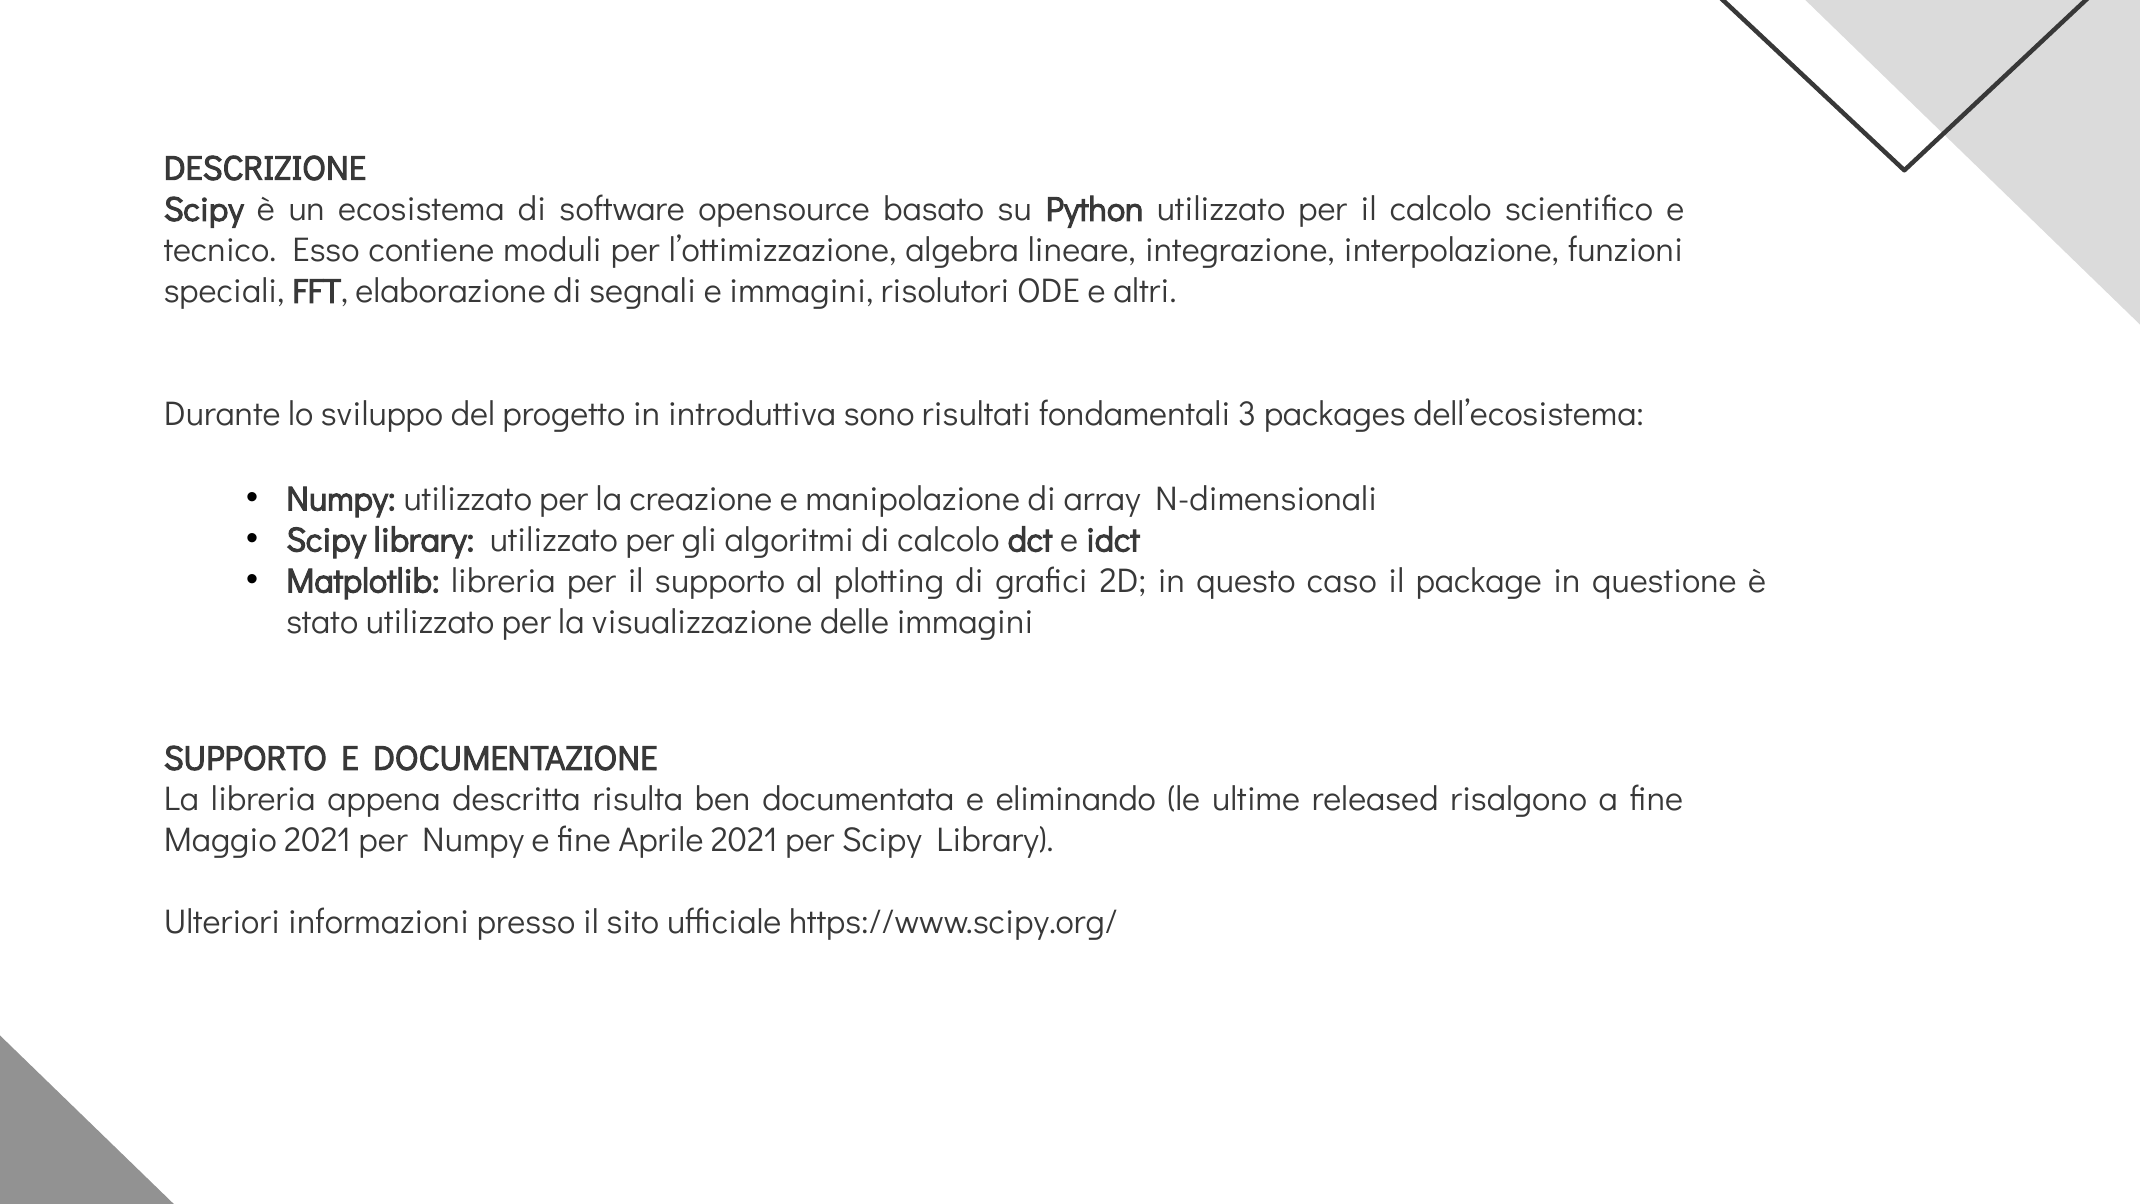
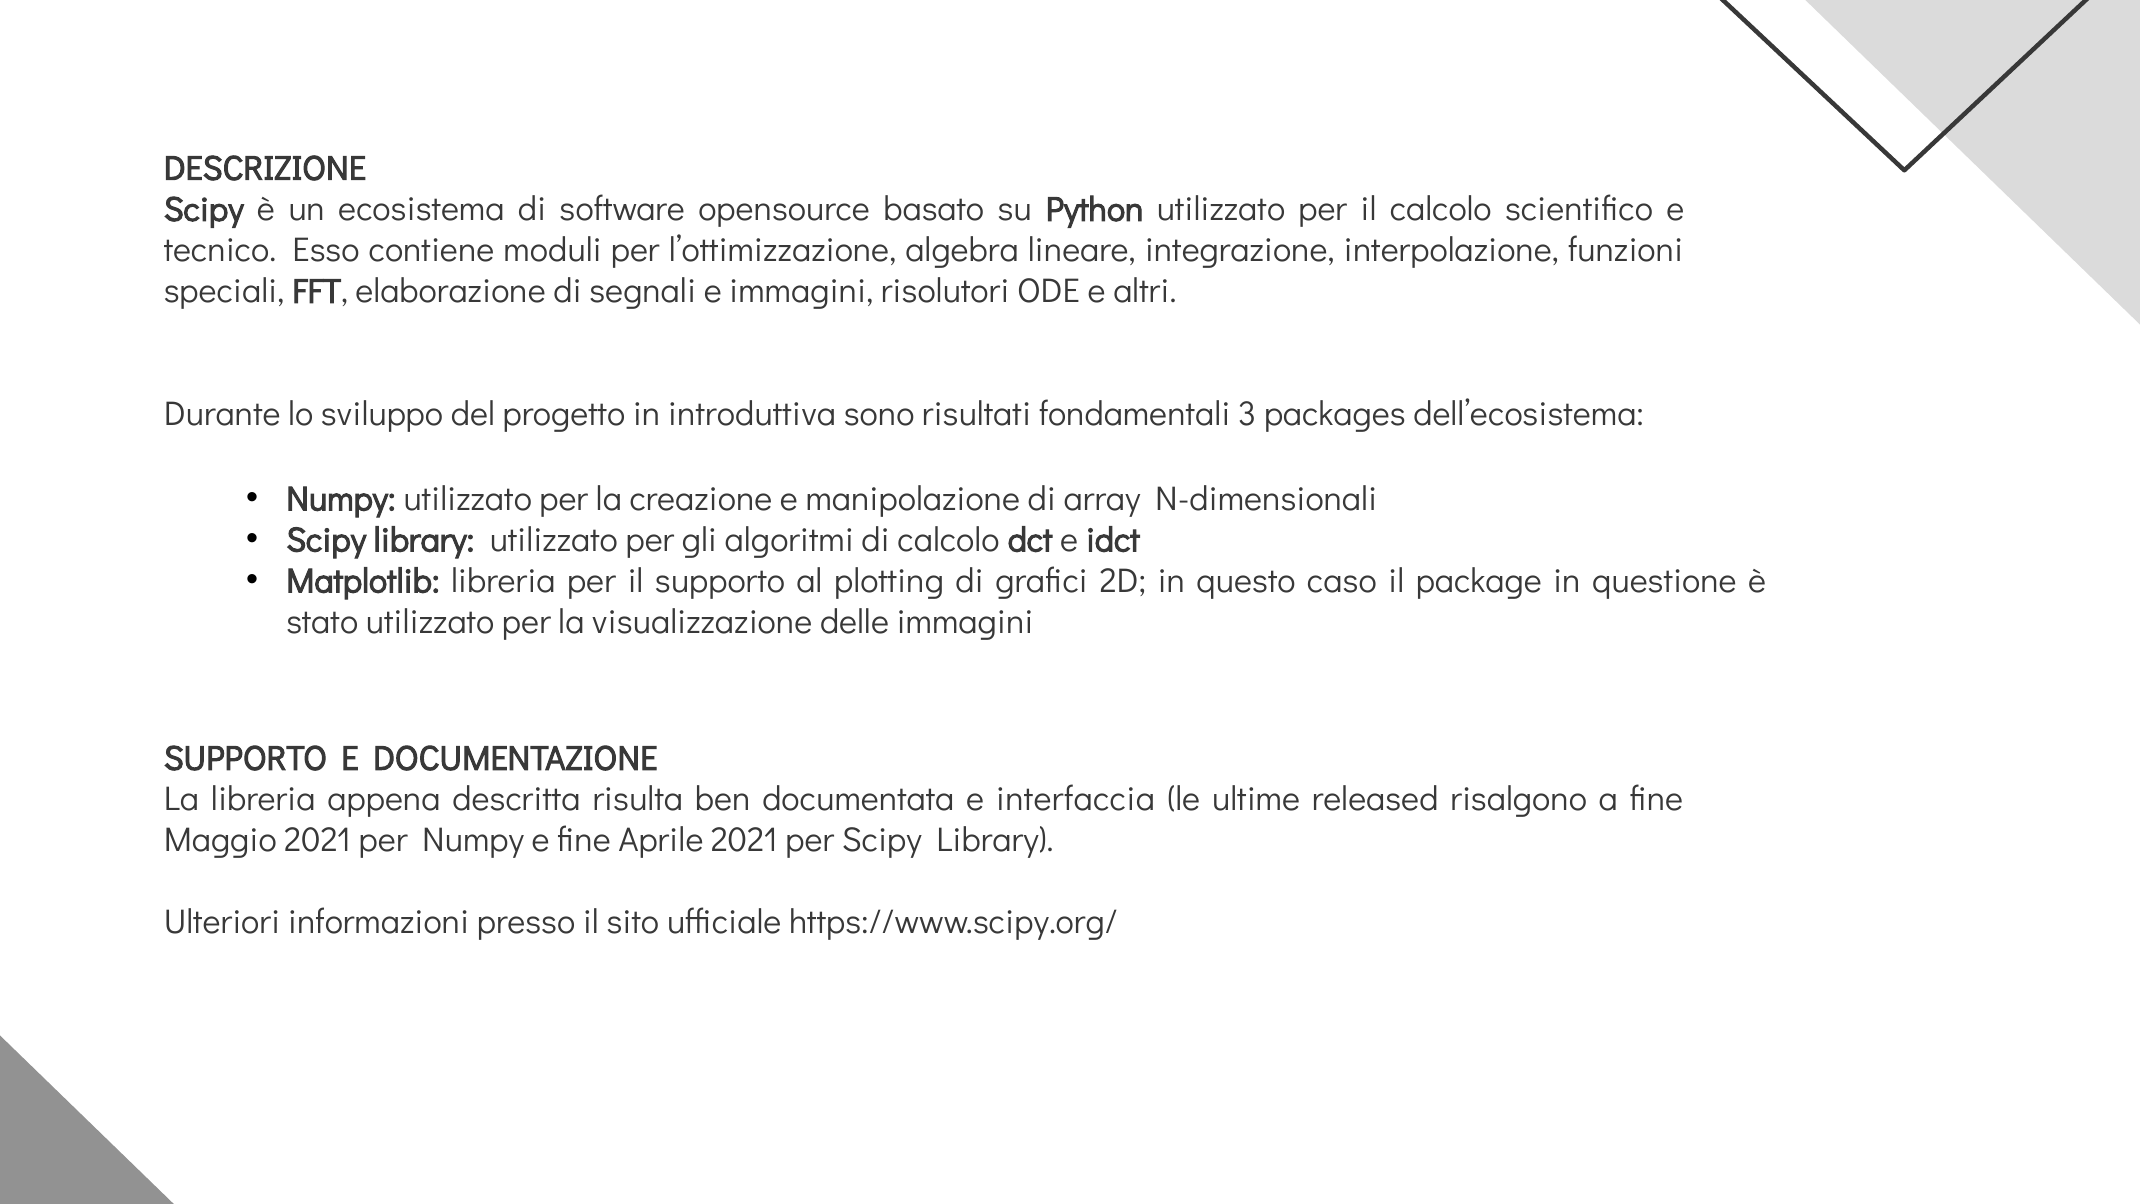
eliminando: eliminando -> interfaccia (1075, 799)
